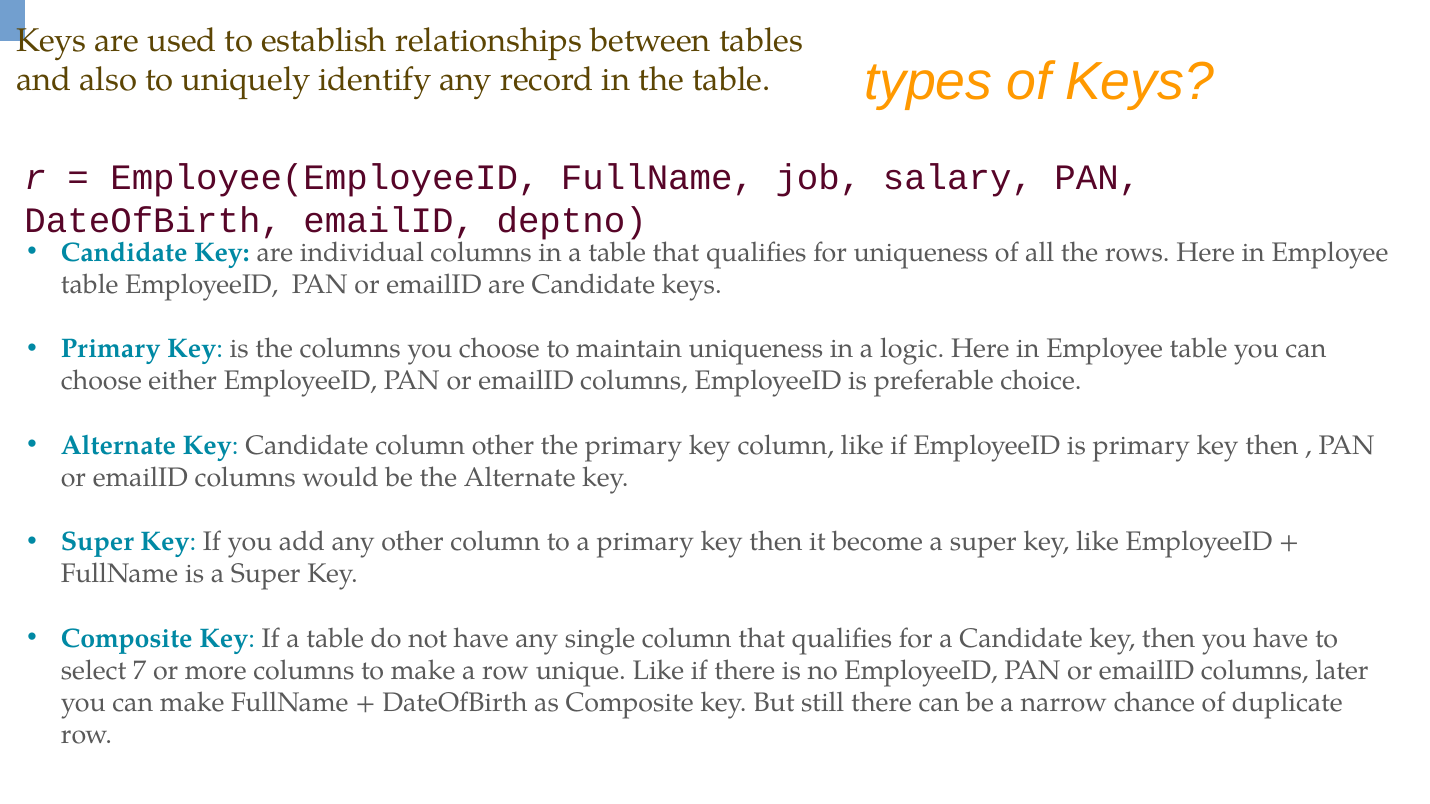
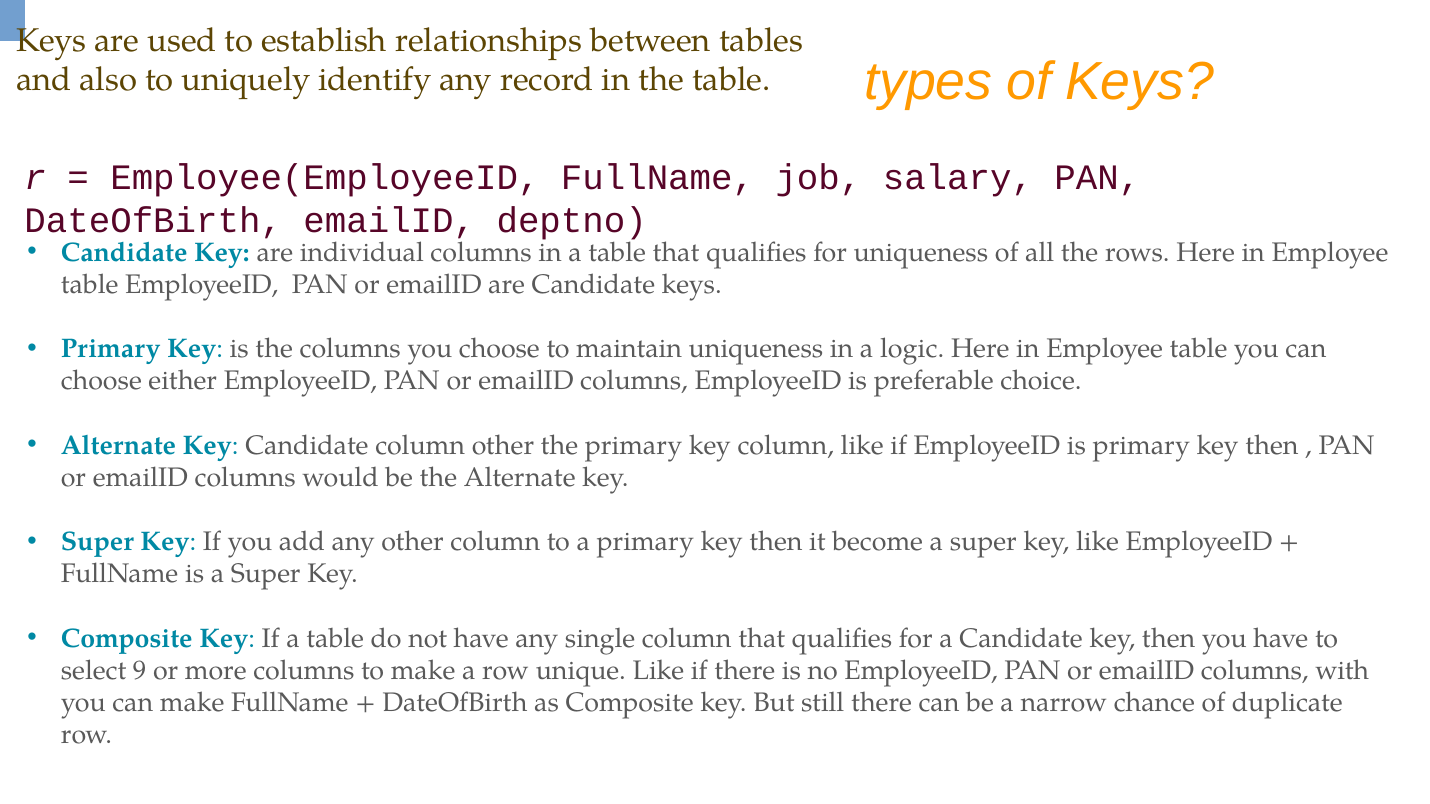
7: 7 -> 9 (140, 671)
later: later -> with (1342, 671)
